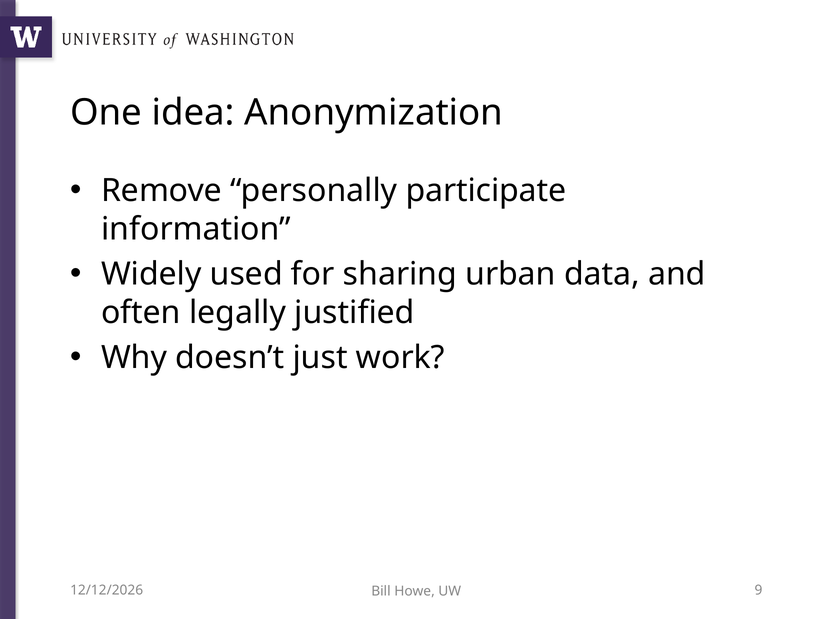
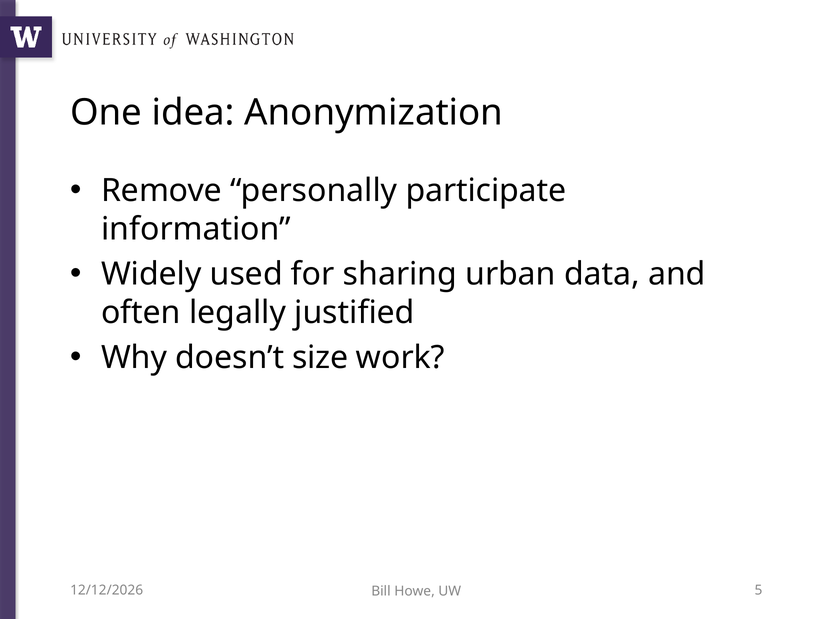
just: just -> size (320, 358)
9: 9 -> 5 (758, 590)
